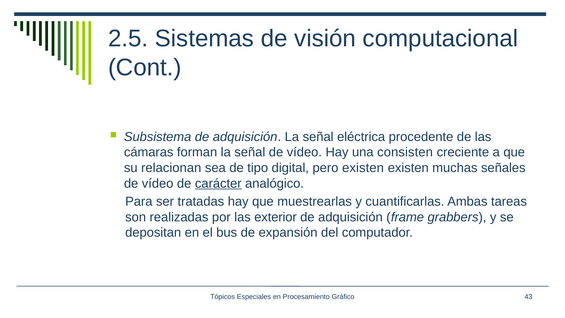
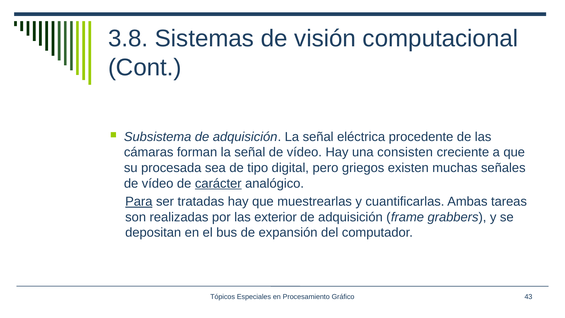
2.5: 2.5 -> 3.8 (128, 38)
relacionan: relacionan -> procesada (171, 168)
pero existen: existen -> griegos (363, 168)
Para underline: none -> present (139, 201)
